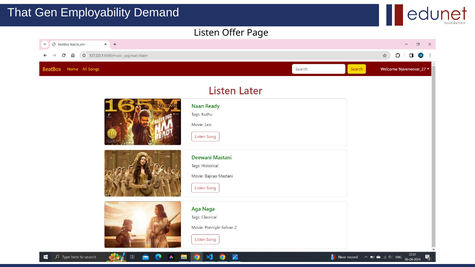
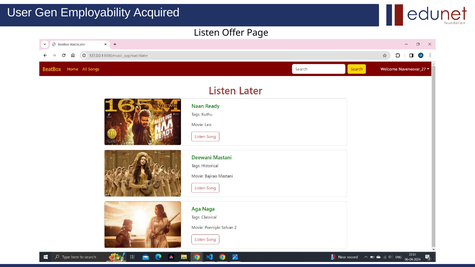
That: That -> User (19, 13)
Demand: Demand -> Acquired (157, 13)
